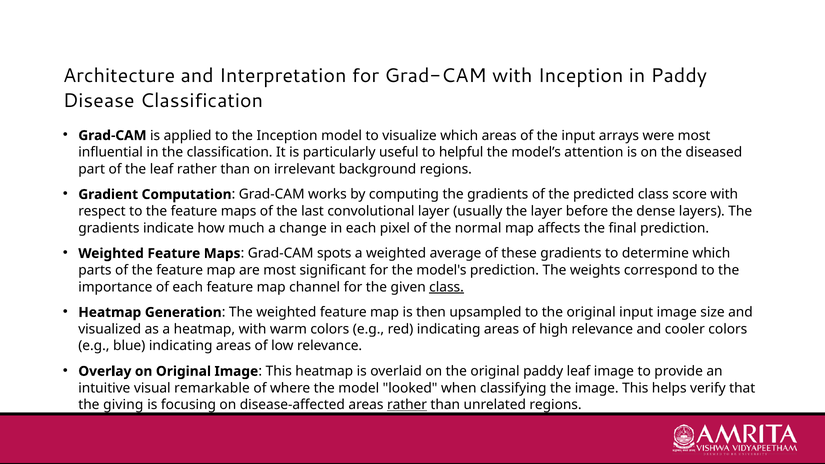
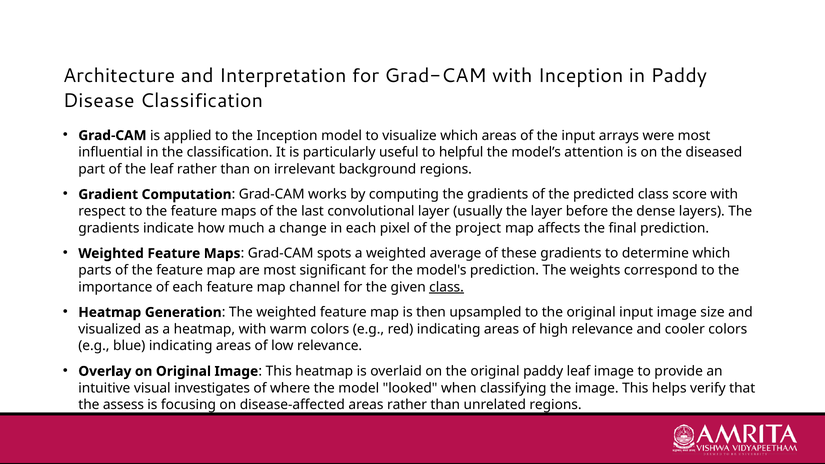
normal: normal -> project (478, 228)
remarkable: remarkable -> investigates (212, 388)
giving: giving -> assess (123, 405)
rather underline: present -> none (407, 405)
